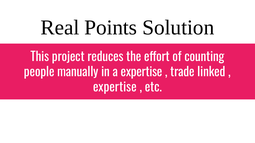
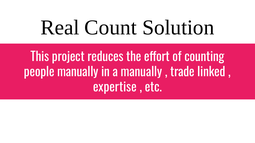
Points: Points -> Count (111, 28)
a expertise: expertise -> manually (141, 72)
